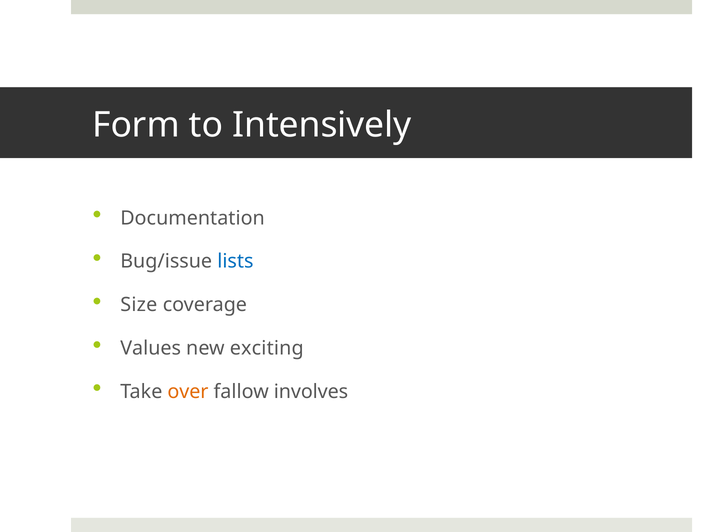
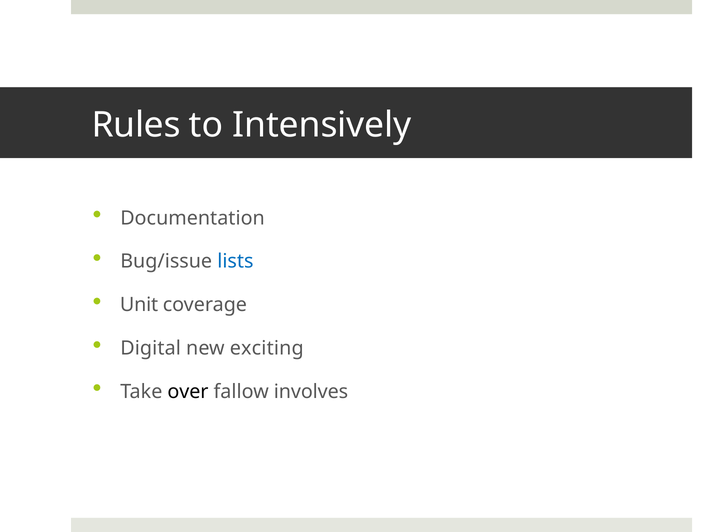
Form: Form -> Rules (136, 125)
Size: Size -> Unit (139, 305)
Values: Values -> Digital (151, 349)
over colour: orange -> black (188, 392)
